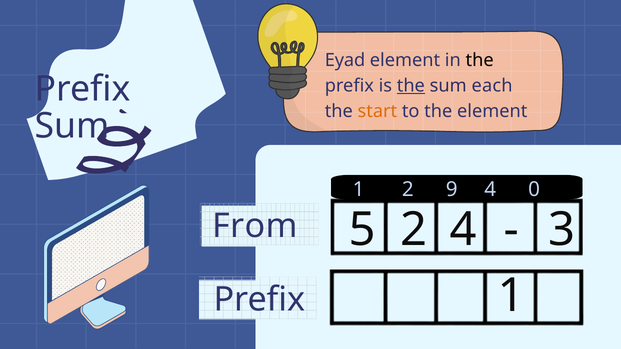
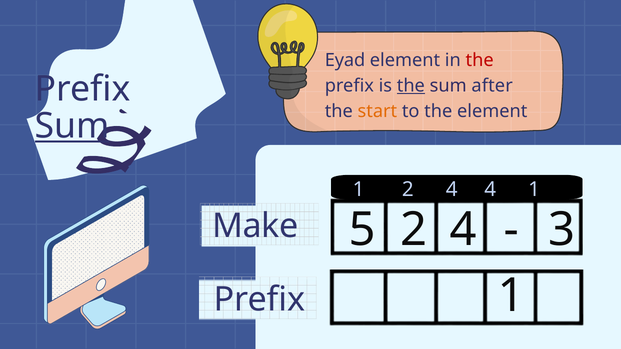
the colour: black -> red (480, 60)
each: each -> after (492, 86)
Sum underline: none -> present (72, 126)
2 9: 9 -> 4 (452, 190)
4 0: 0 -> 1 (534, 190)
From: From -> Make (255, 226)
